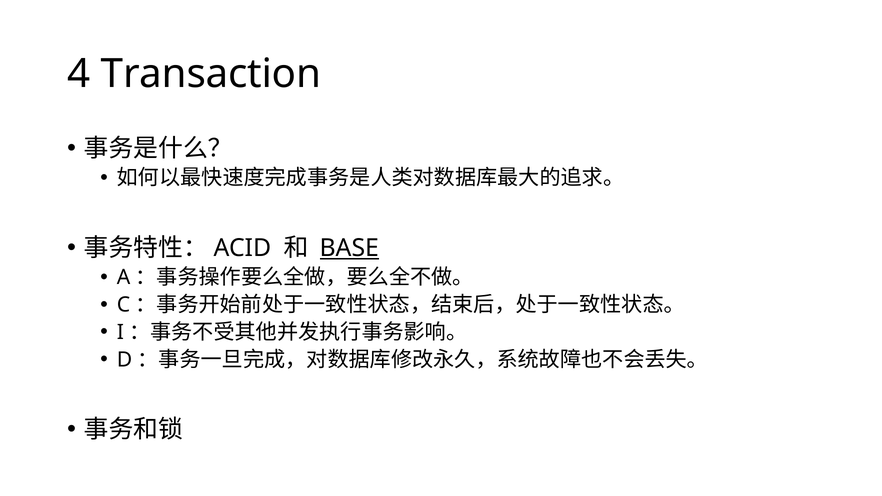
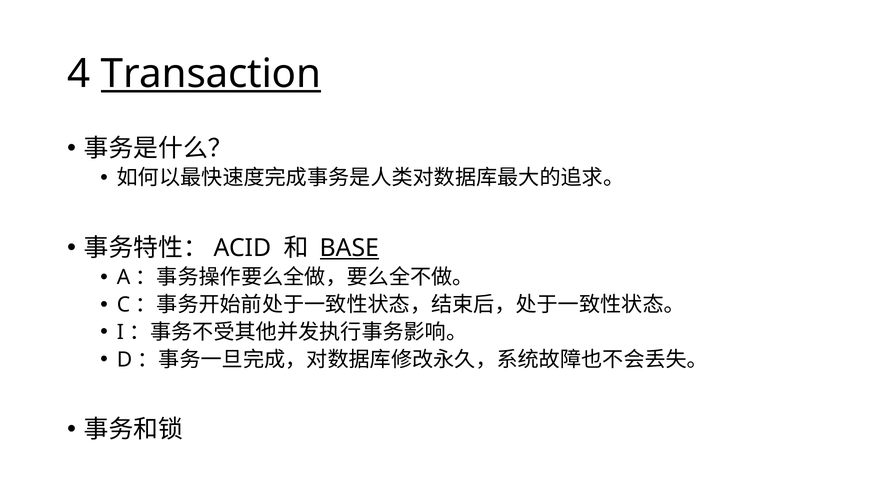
Transaction underline: none -> present (211, 74)
